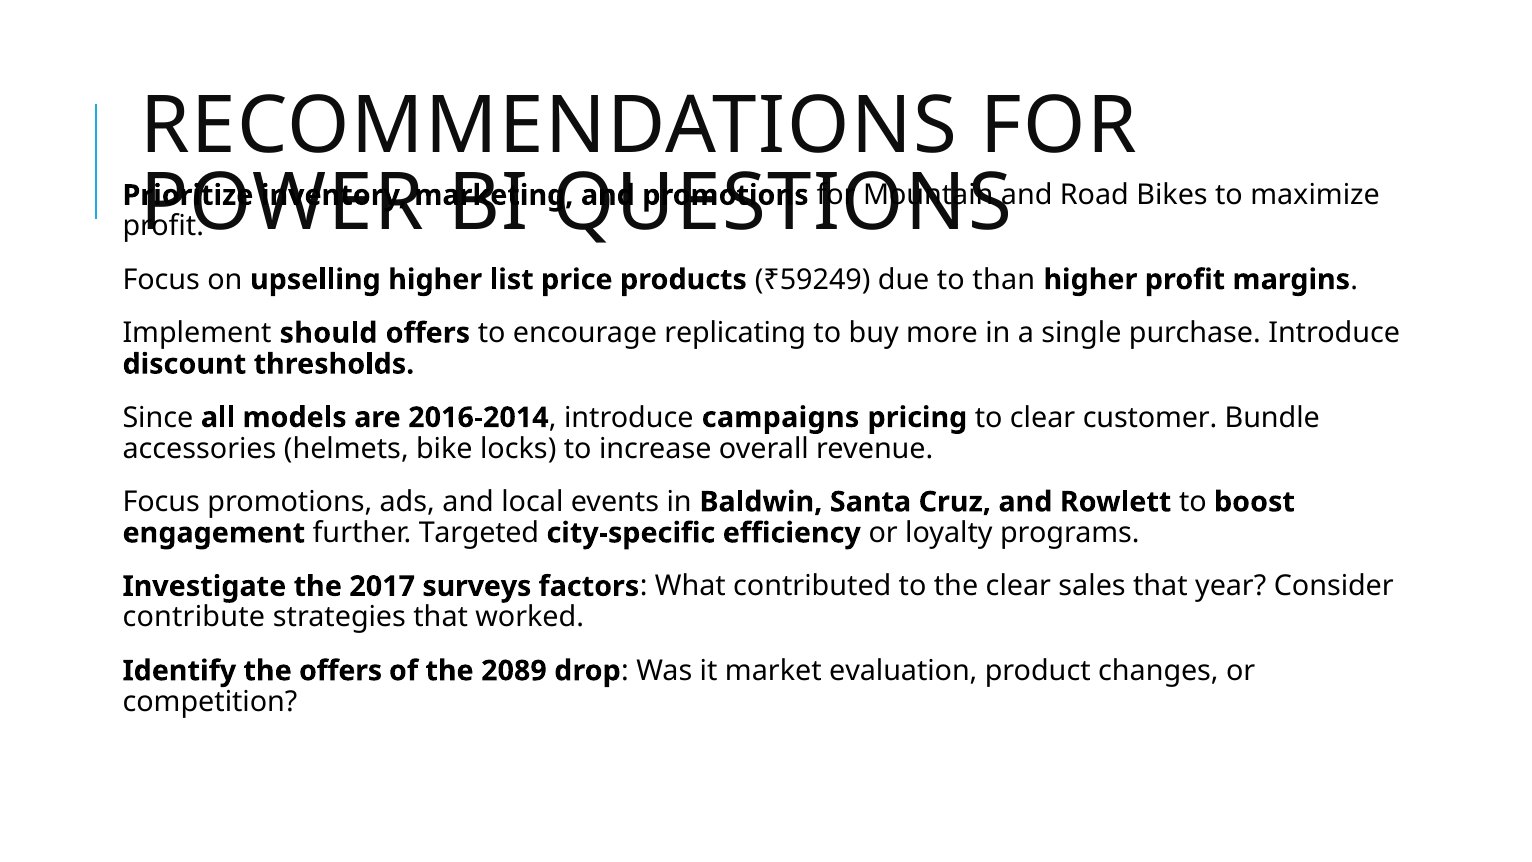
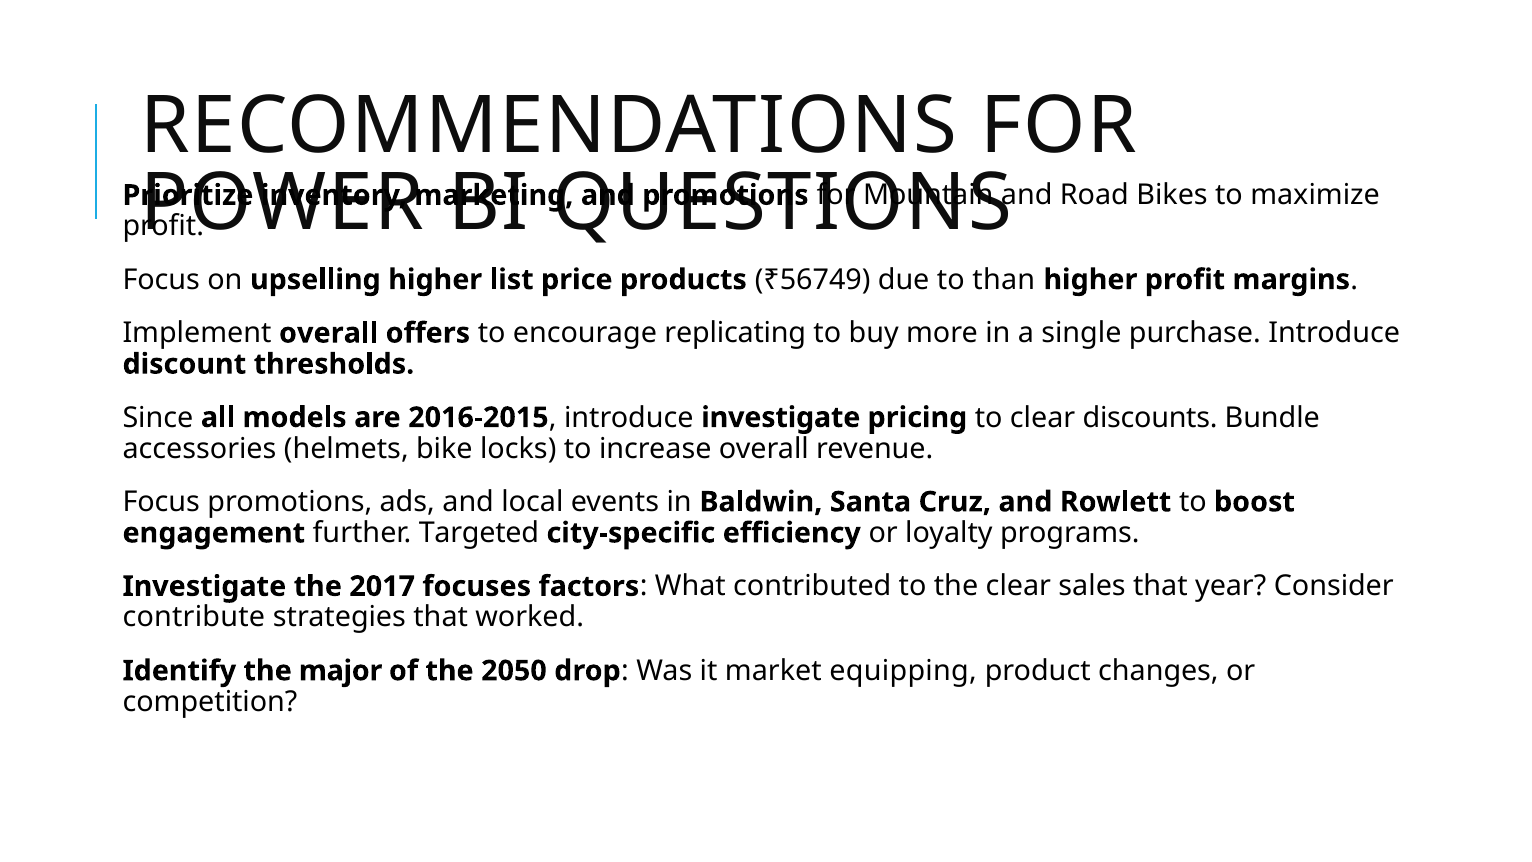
₹59249: ₹59249 -> ₹56749 (813, 280)
Implement should: should -> overall (329, 333)
2016-2014: 2016-2014 -> 2016-2015 (478, 417)
introduce campaigns: campaigns -> investigate (781, 417)
customer: customer -> discounts (1150, 417)
surveys: surveys -> focuses (477, 586)
the offers: offers -> major (341, 671)
2089: 2089 -> 2050 (514, 671)
evaluation: evaluation -> equipping (903, 671)
